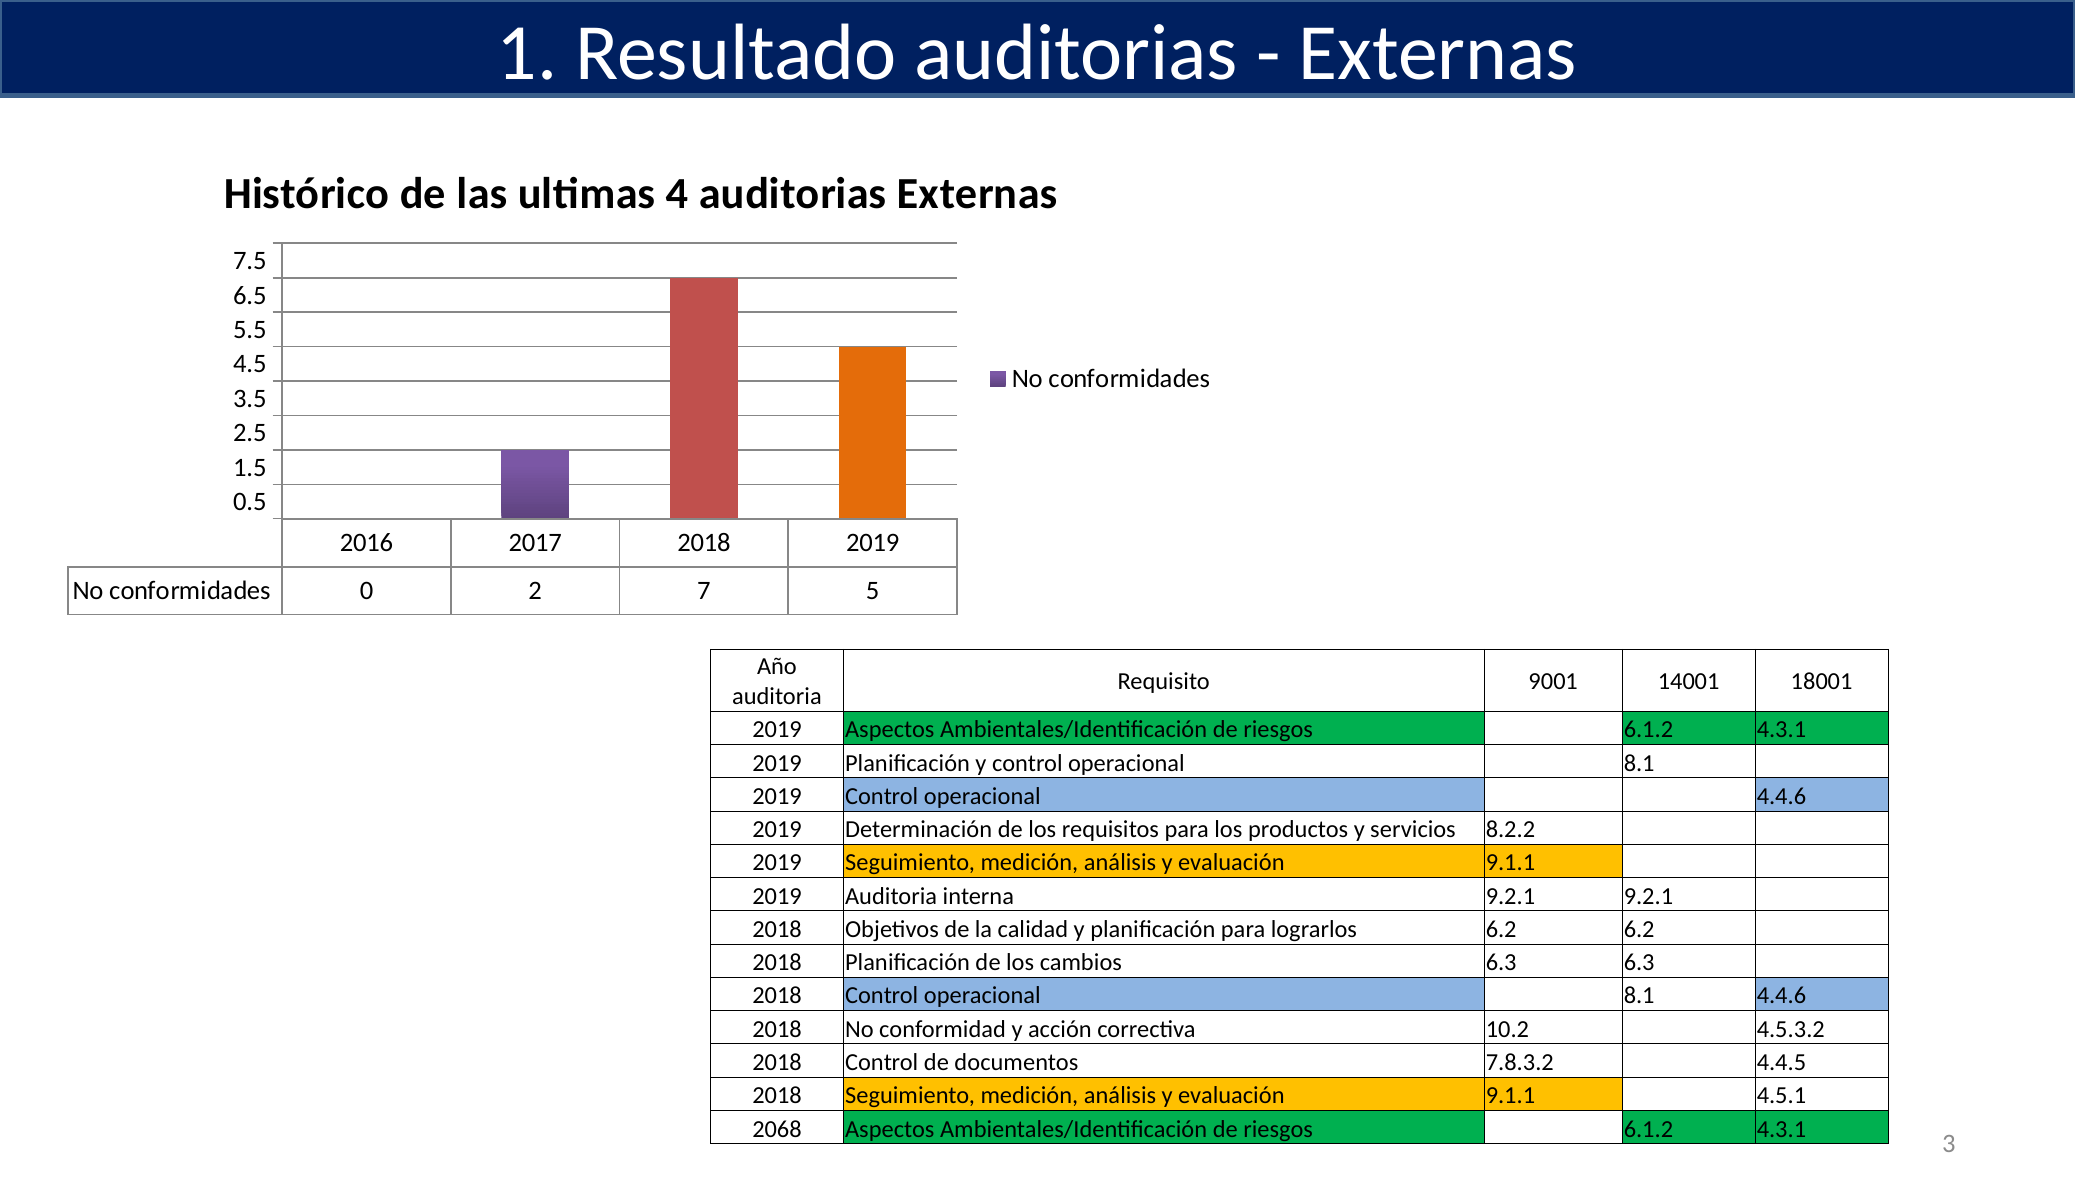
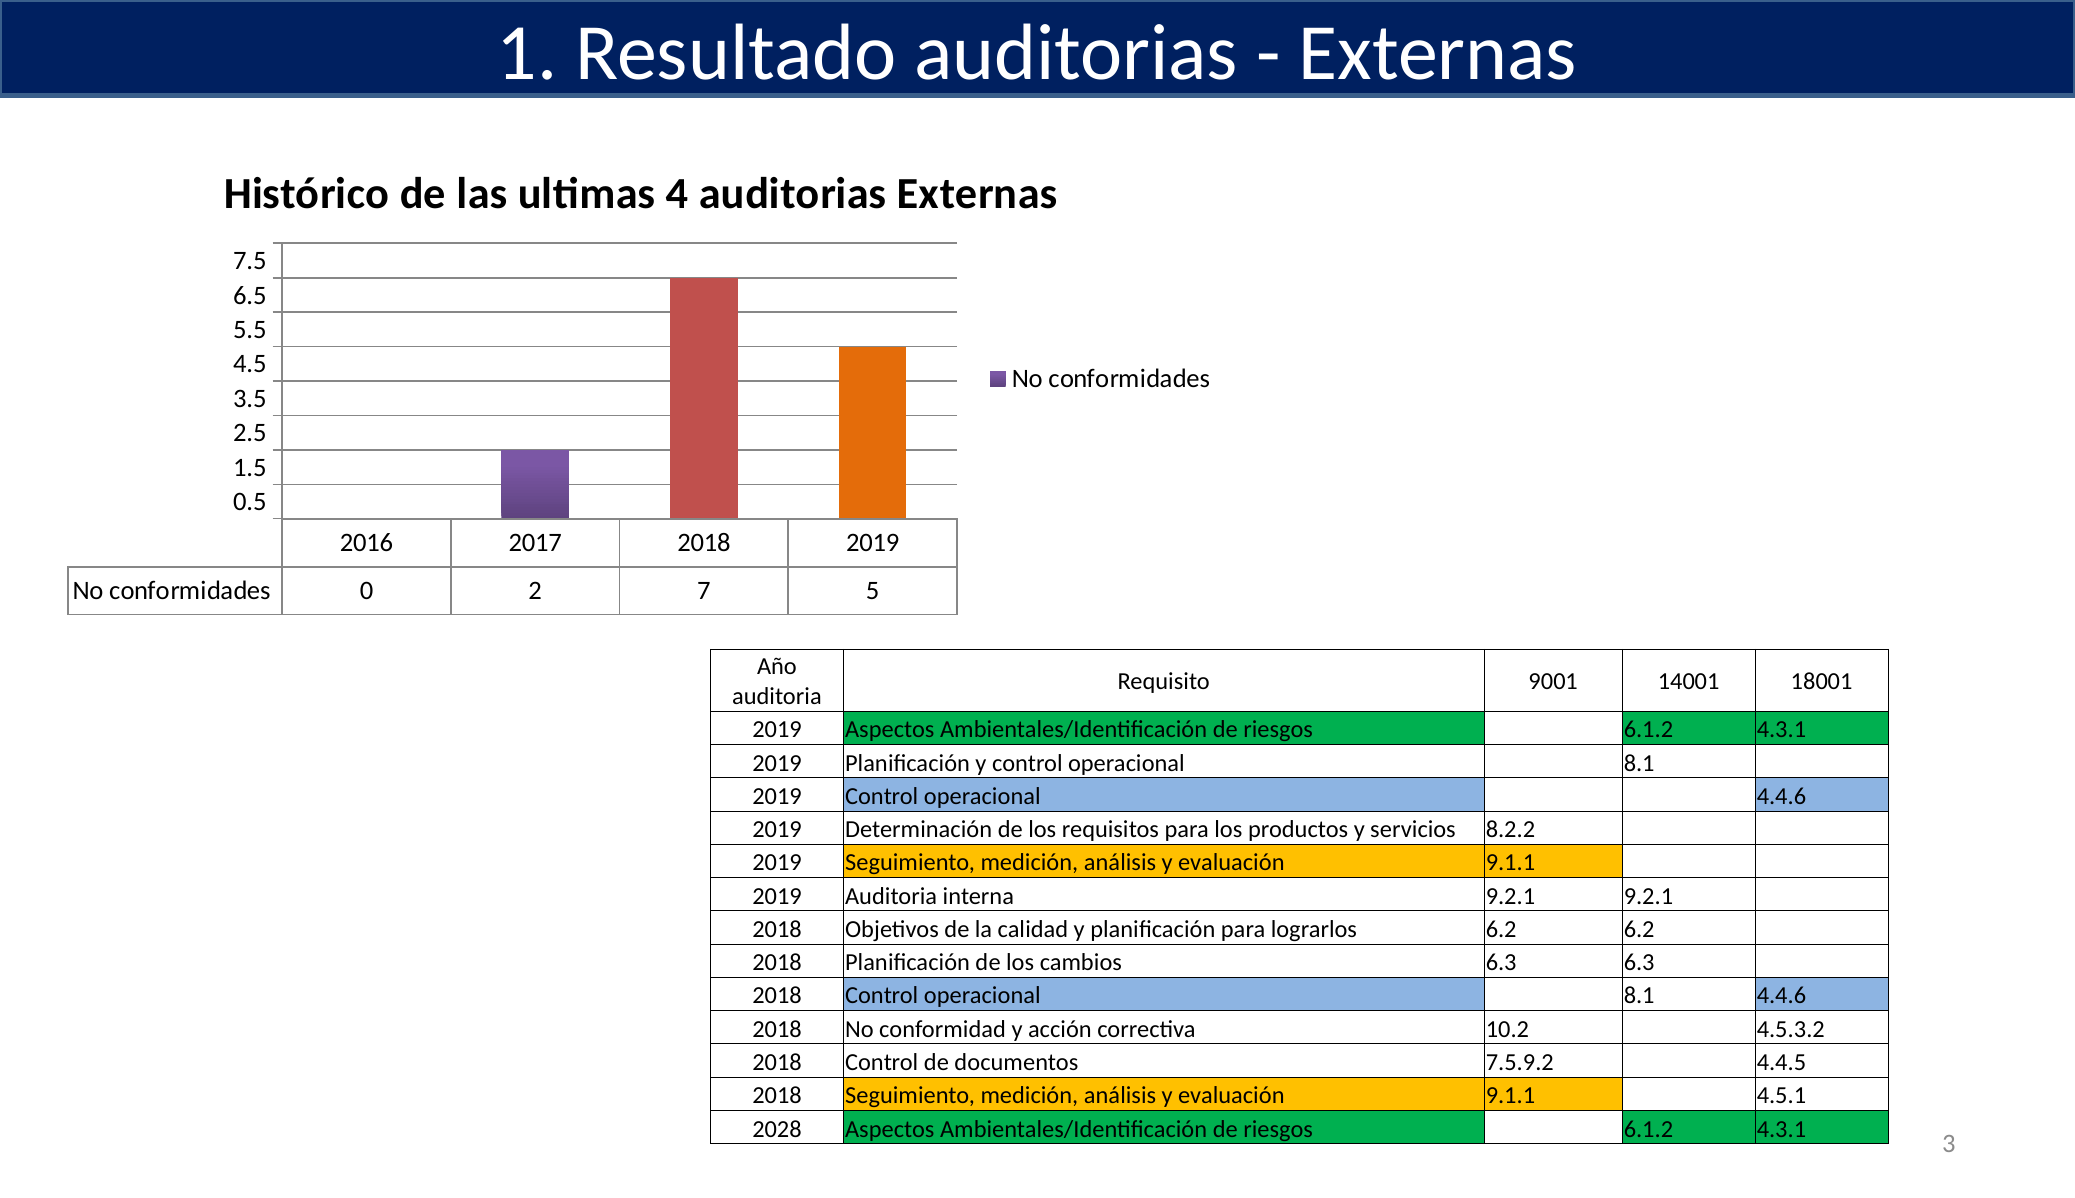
7.8.3.2: 7.8.3.2 -> 7.5.9.2 (1520, 1062)
2068: 2068 -> 2028 (777, 1129)
